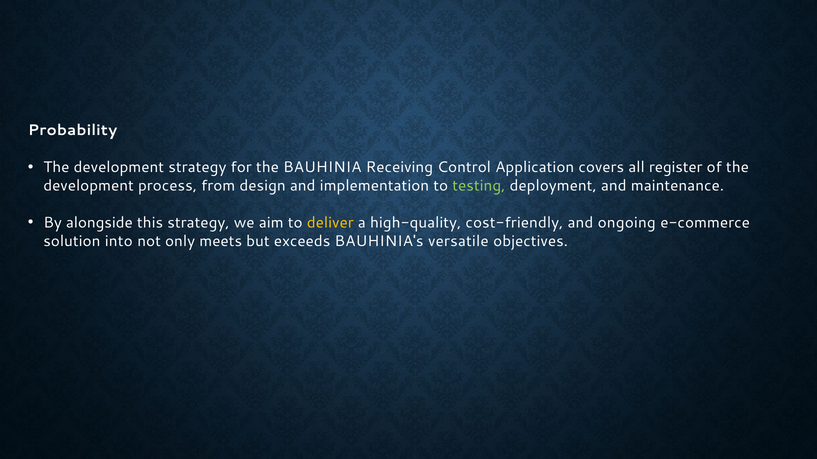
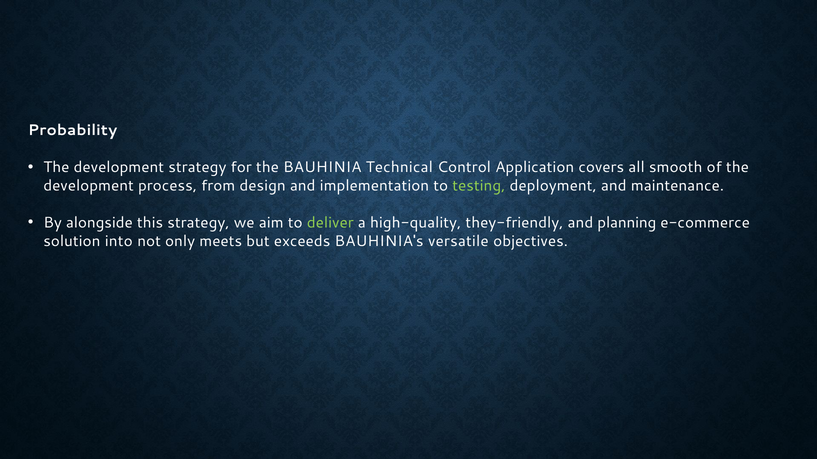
Receiving: Receiving -> Technical (399, 167)
register: register -> smooth (676, 167)
deliver colour: yellow -> light green (330, 223)
cost-friendly: cost-friendly -> they-friendly (514, 223)
ongoing: ongoing -> planning (627, 223)
